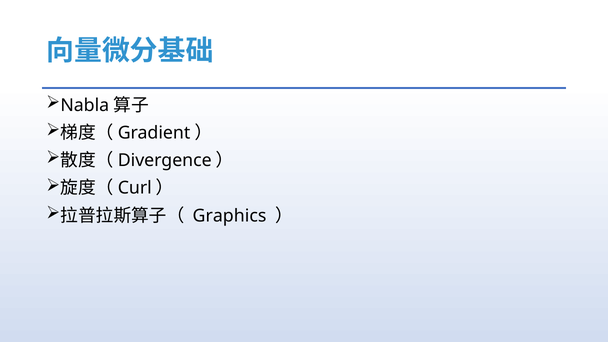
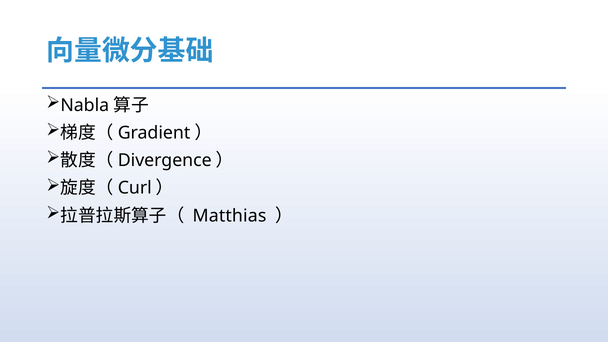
Graphics: Graphics -> Matthias (229, 216)
